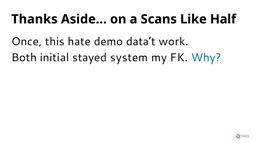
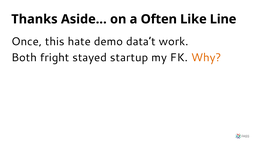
Scans: Scans -> Often (159, 19)
Half: Half -> Line (223, 19)
initial: initial -> fright (55, 58)
system: system -> startup (129, 58)
Why colour: blue -> orange (206, 58)
